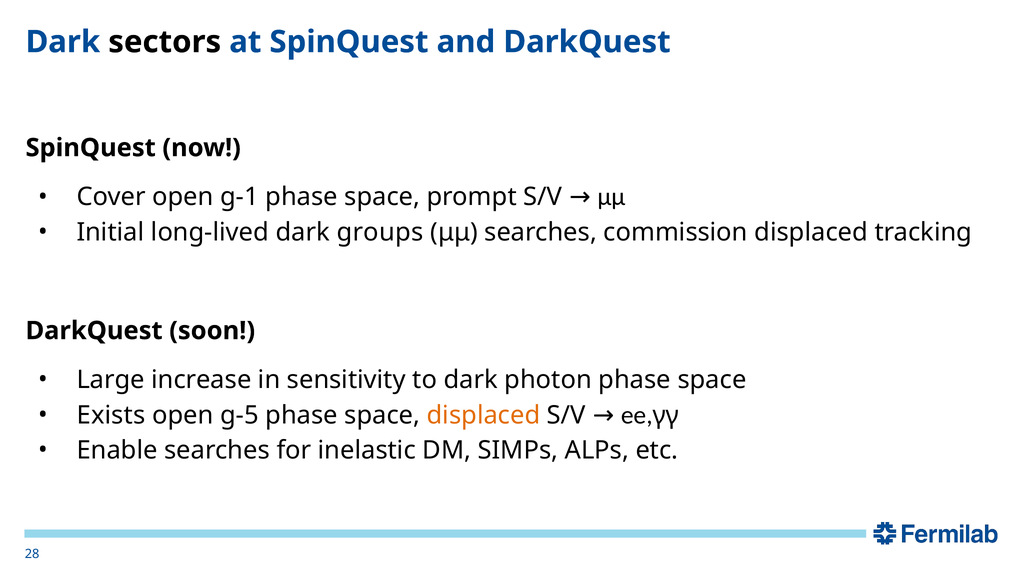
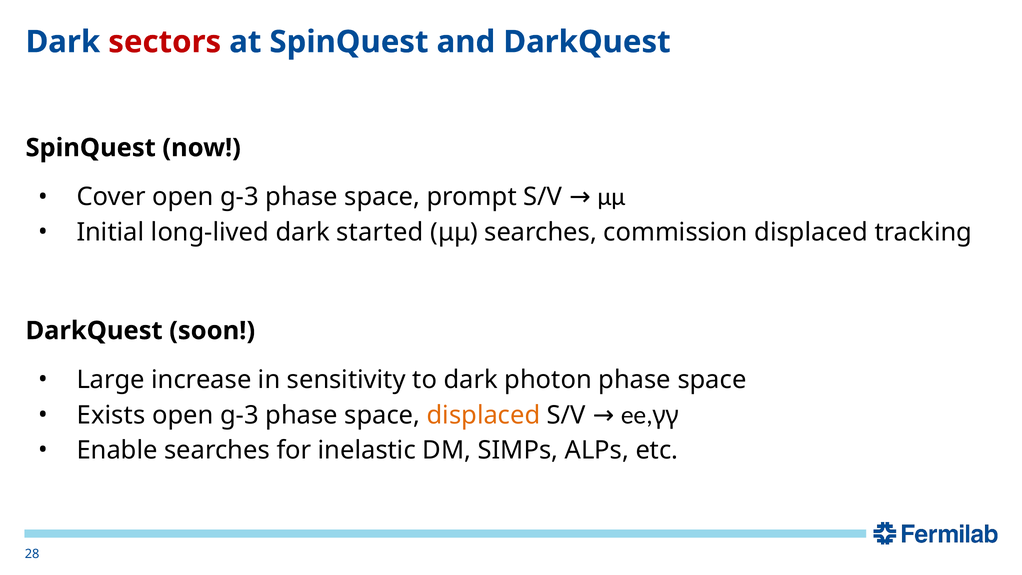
sectors colour: black -> red (165, 42)
Cover open g-1: g-1 -> g-3 (239, 197)
groups: groups -> started (380, 232)
g-5: g-5 -> g-3 (239, 415)
